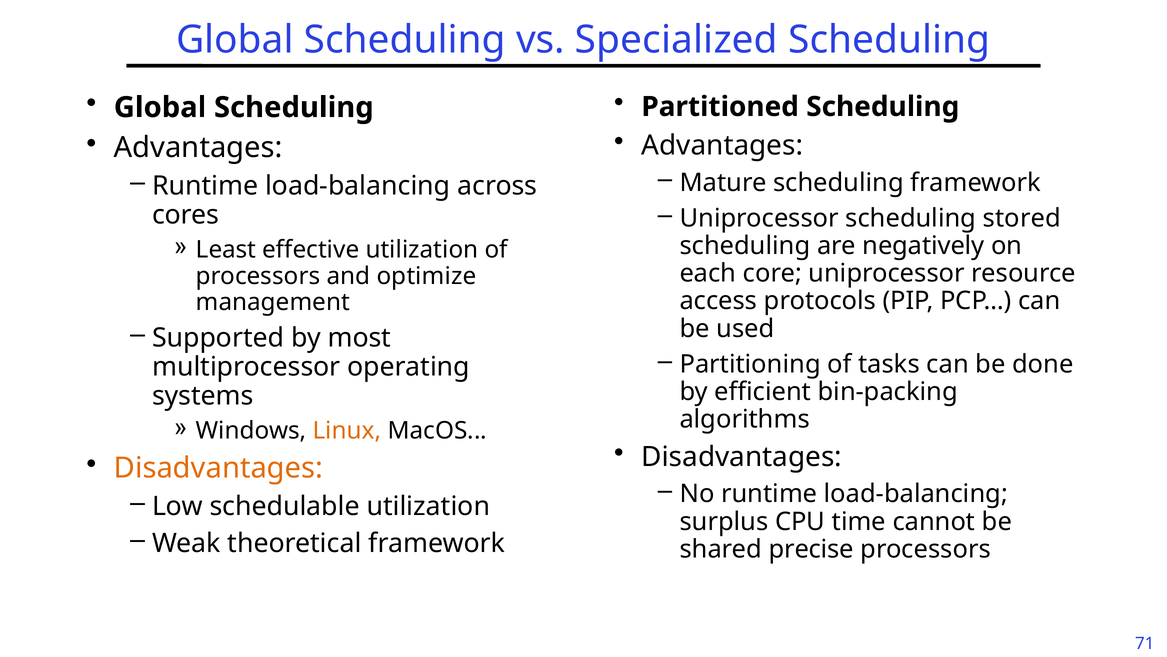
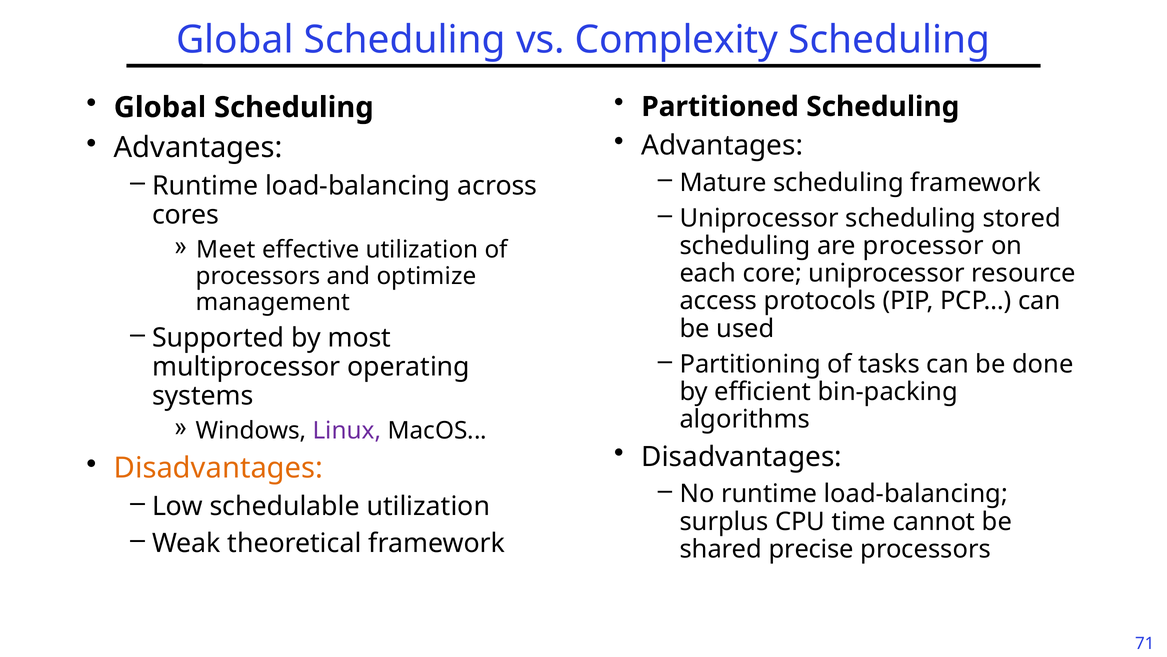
Specialized: Specialized -> Complexity (677, 40)
Least: Least -> Meet (226, 250)
negatively: negatively -> processor (923, 246)
Linux colour: orange -> purple (347, 430)
